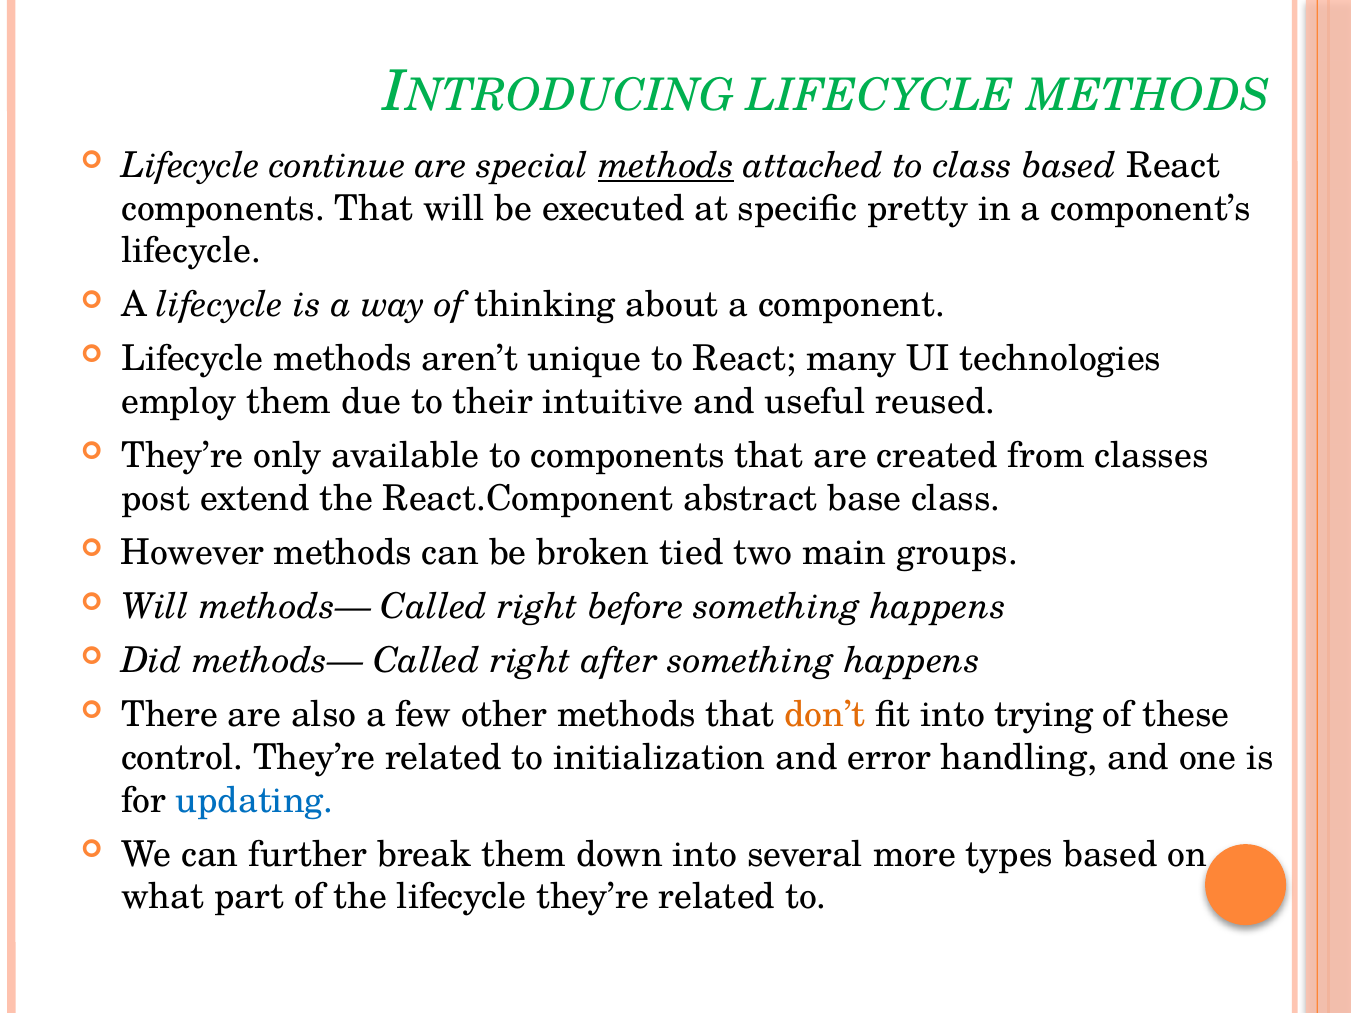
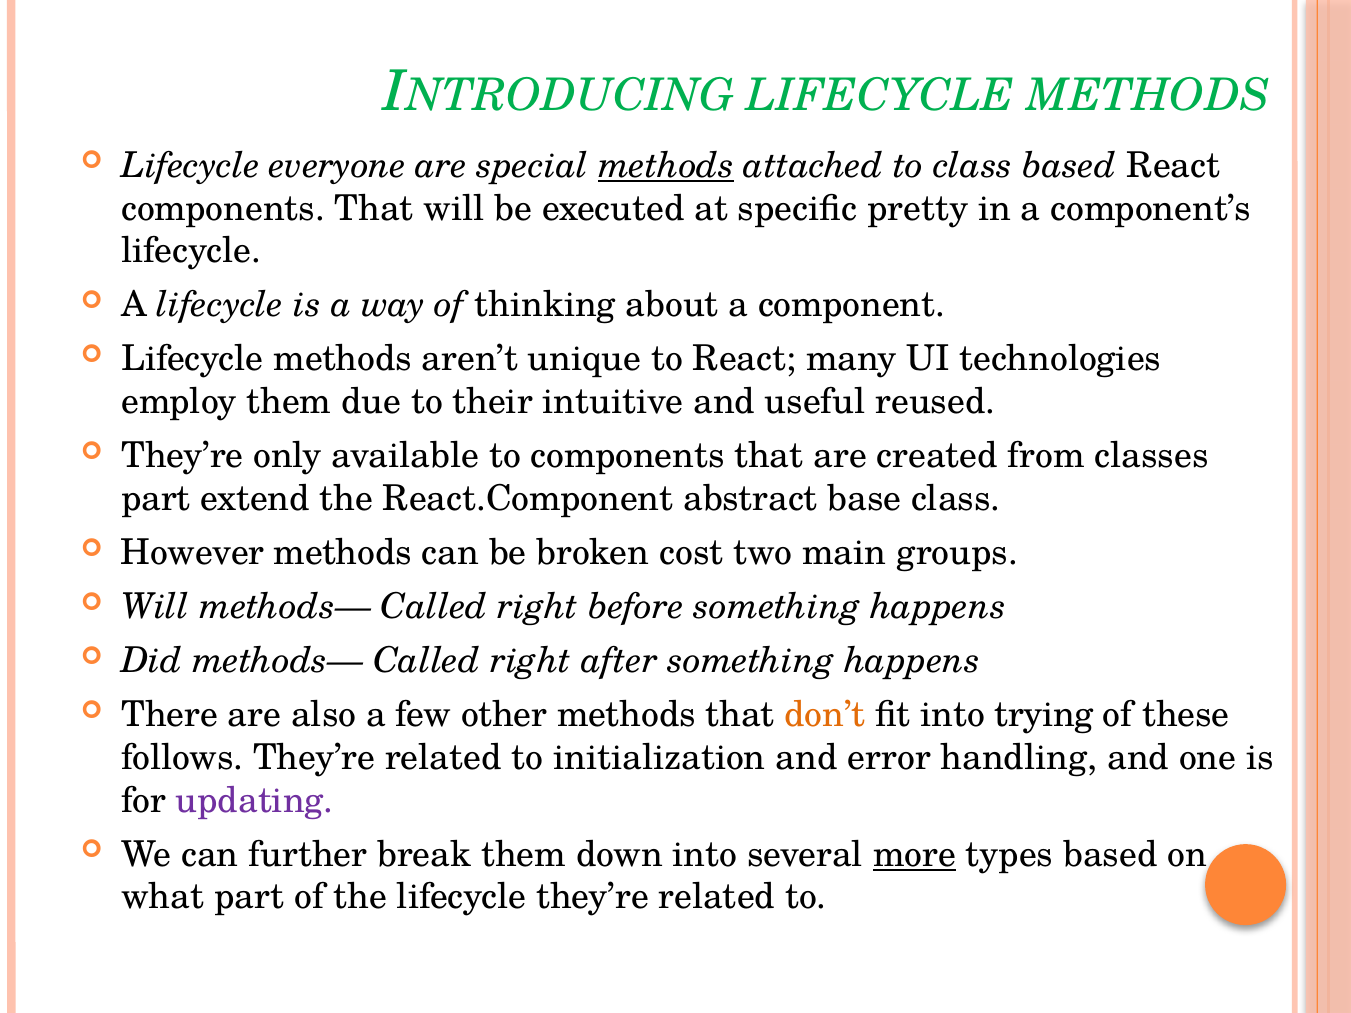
continue: continue -> everyone (338, 166)
post: post -> part (156, 499)
tied: tied -> cost (692, 553)
control: control -> follows (182, 758)
updating colour: blue -> purple (255, 800)
more underline: none -> present (915, 855)
